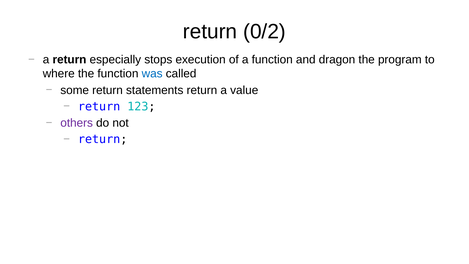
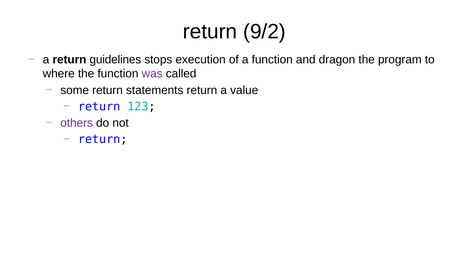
0/2: 0/2 -> 9/2 (264, 32)
especially: especially -> guidelines (115, 60)
was colour: blue -> purple (152, 74)
